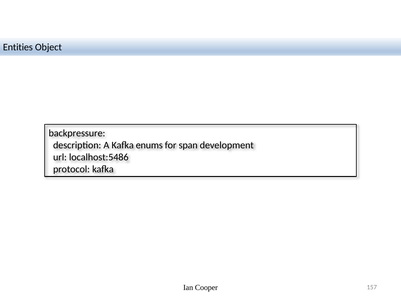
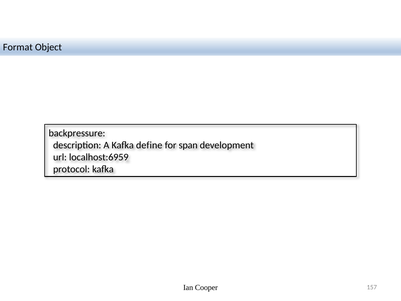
Entities: Entities -> Format (18, 47)
enums: enums -> define (149, 145)
localhost:5486: localhost:5486 -> localhost:6959 (99, 157)
